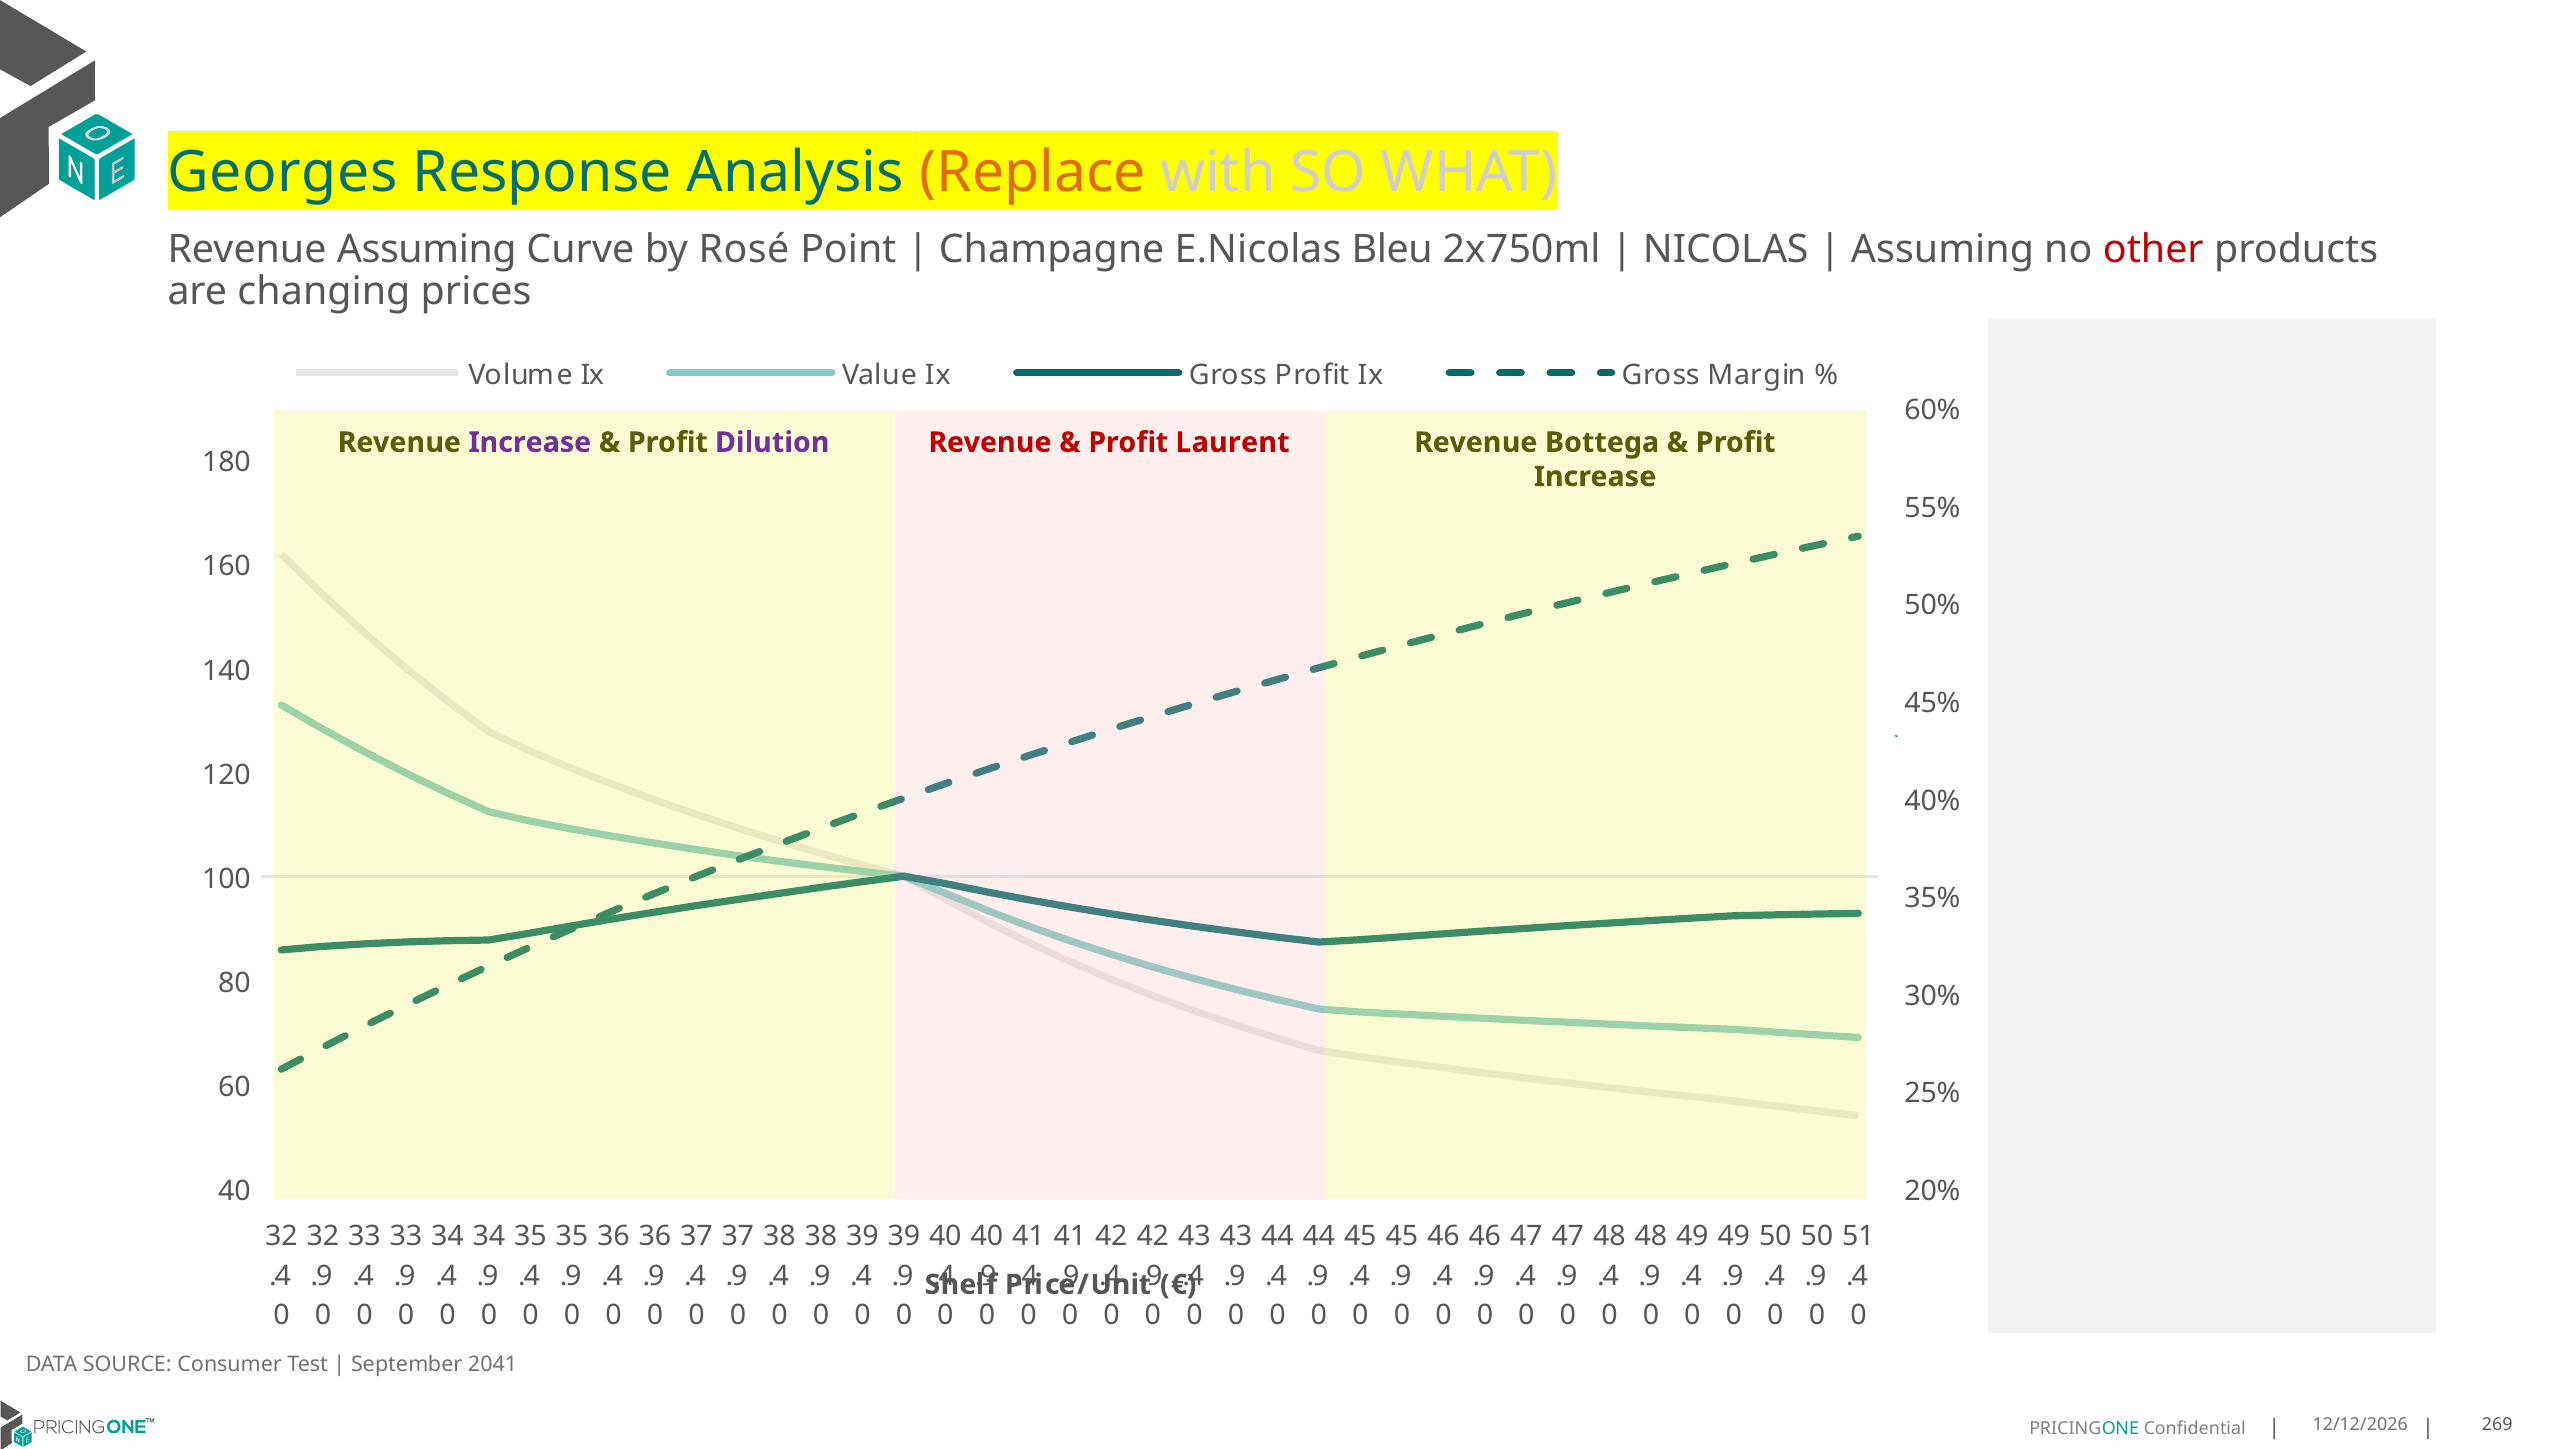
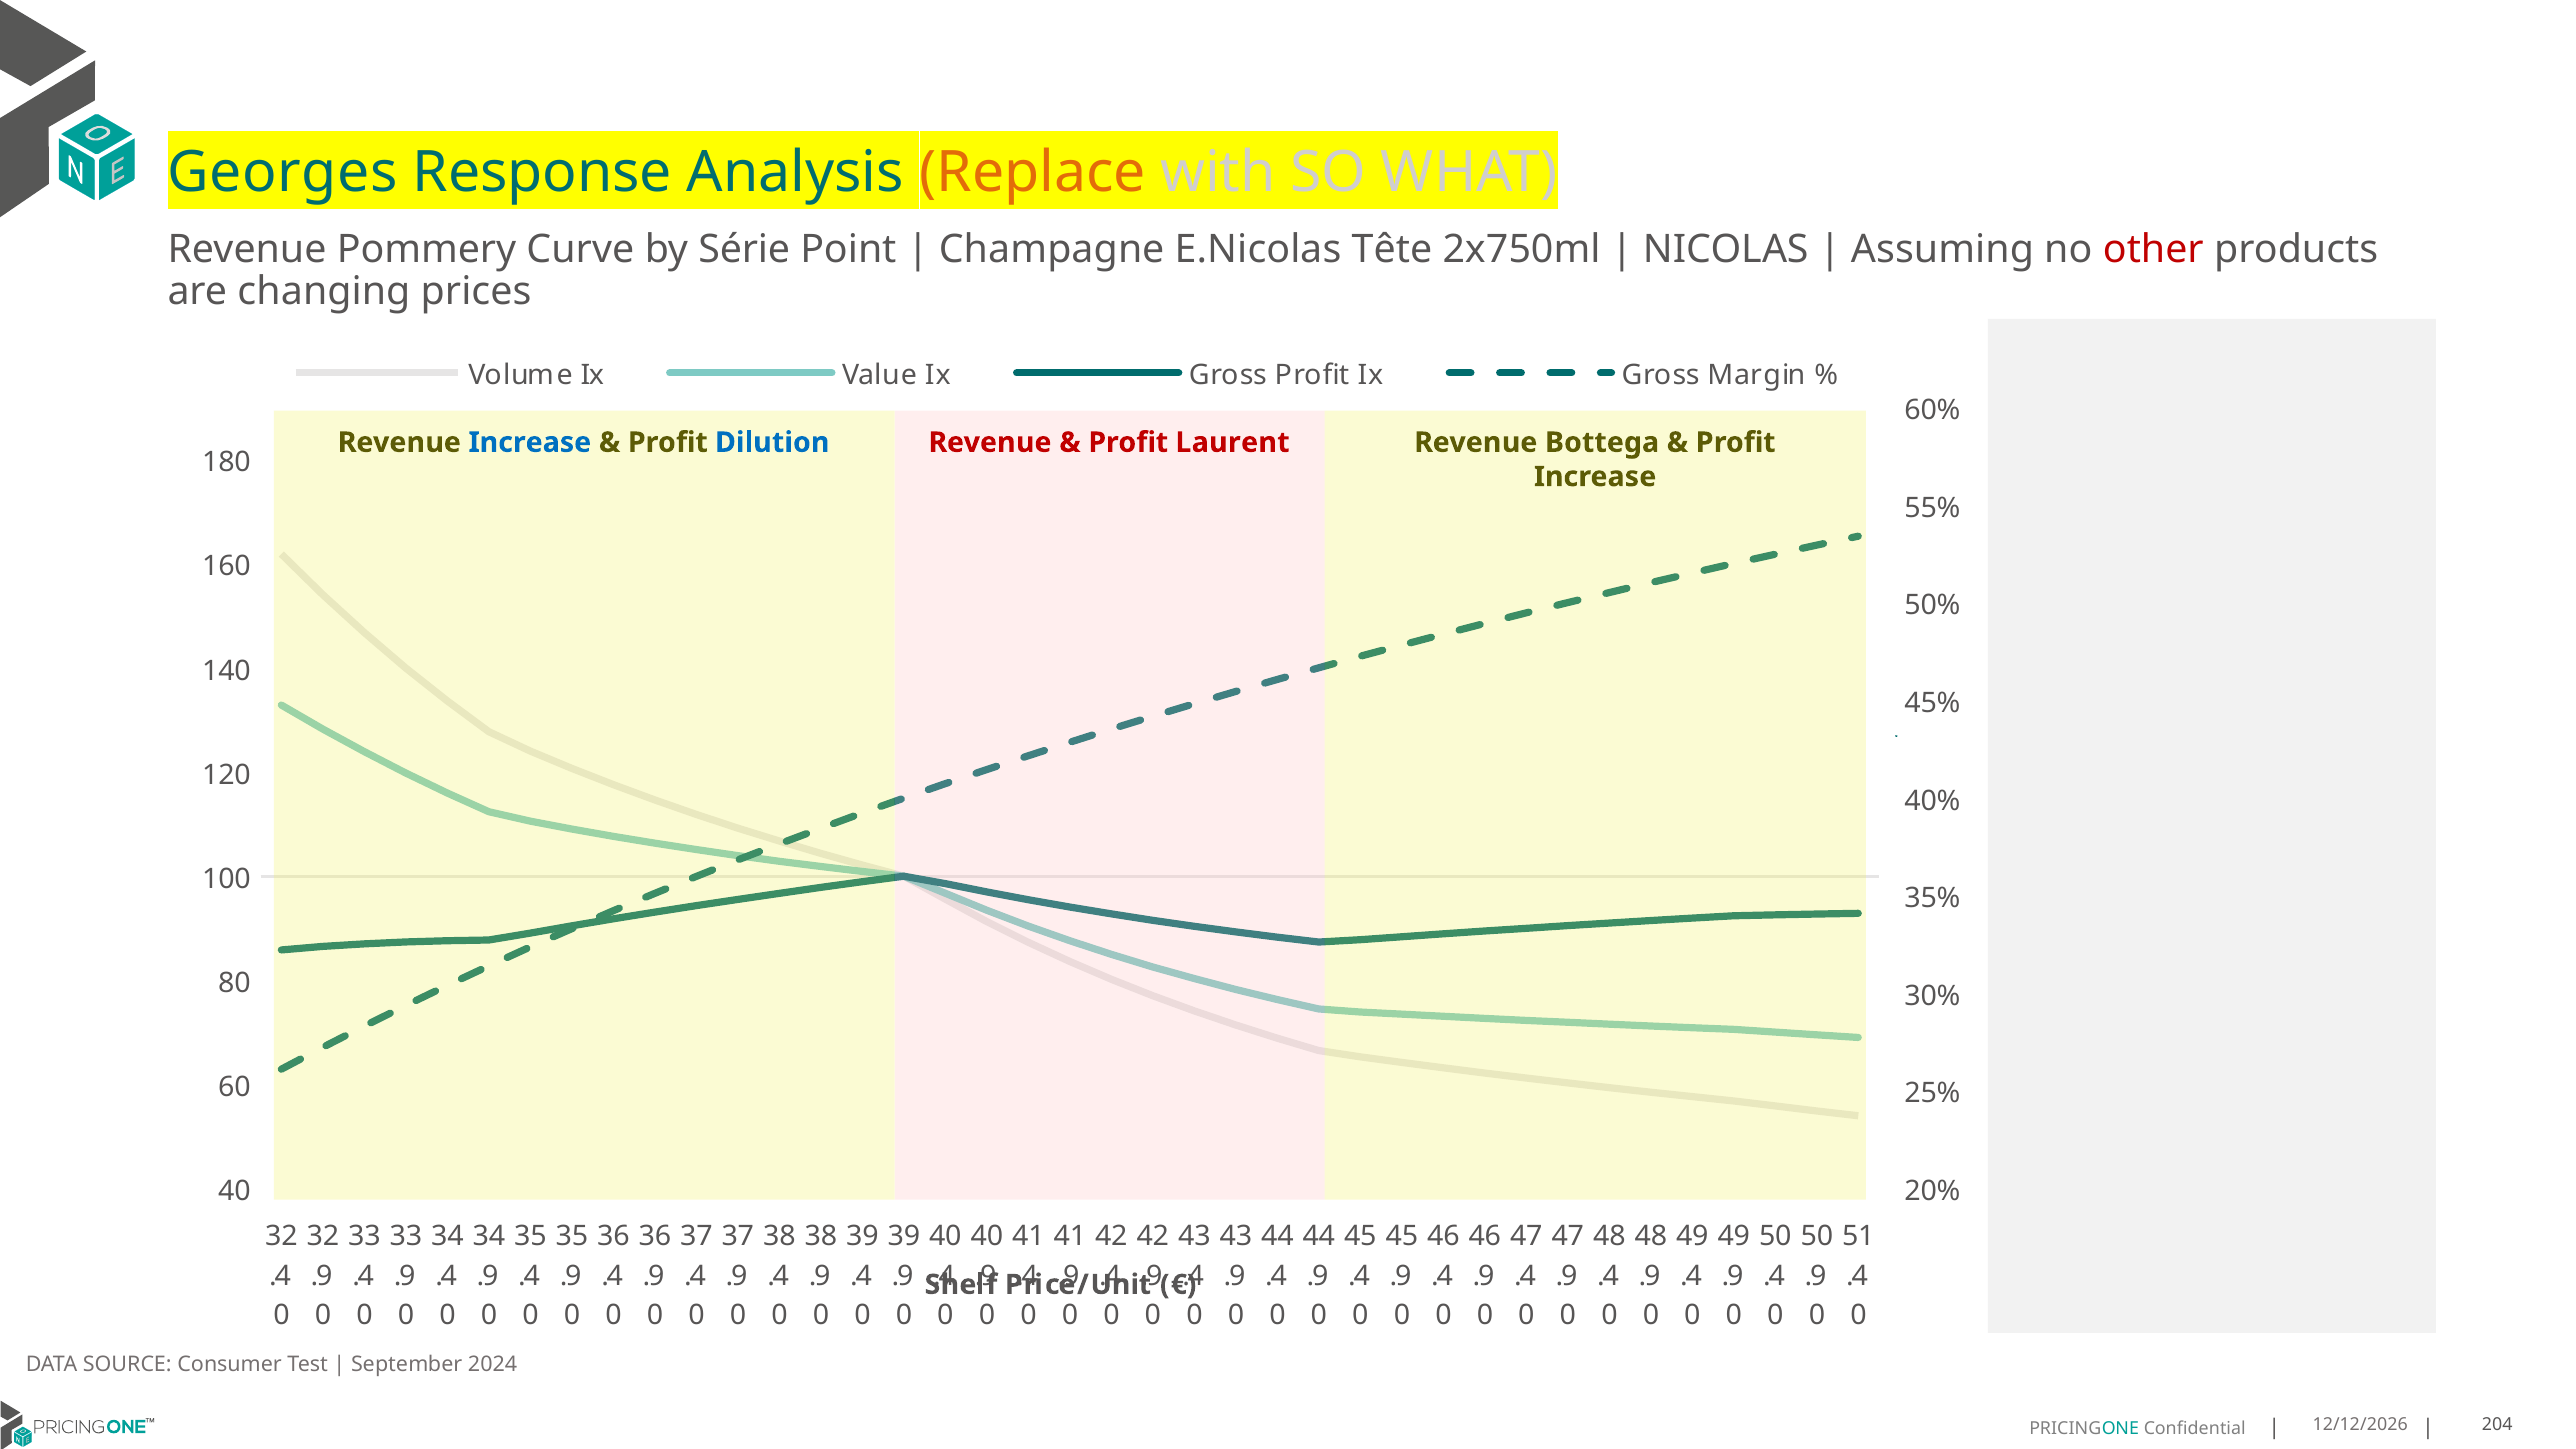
Revenue Assuming: Assuming -> Pommery (427, 249)
Rosé: Rosé -> Série (744, 249)
Bleu: Bleu -> Tête (1392, 249)
Increase colour: purple -> blue (530, 442)
Dilution colour: purple -> blue (772, 442)
2041: 2041 -> 2024 (493, 1365)
269: 269 -> 204 (2497, 1425)
